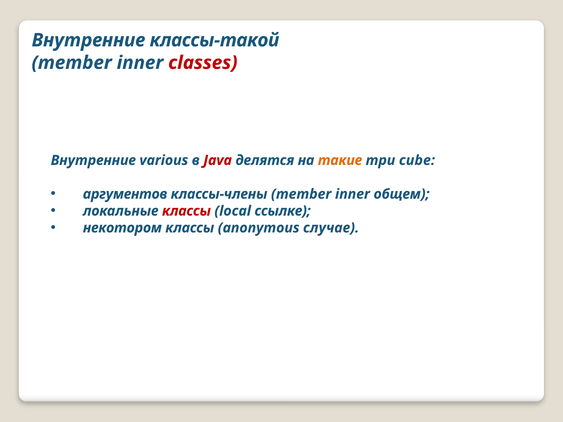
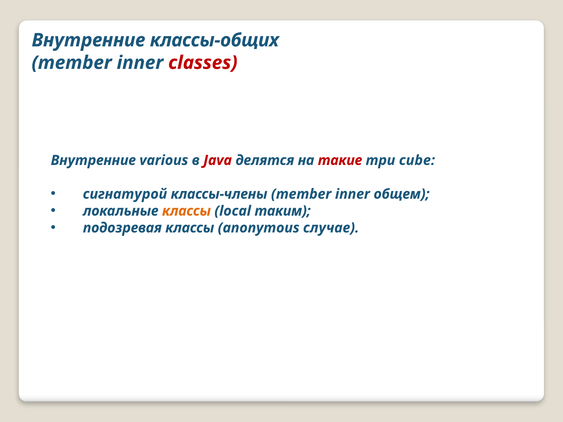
классы-такой: классы-такой -> классы-общих (214, 40)
такие colour: orange -> red (340, 160)
аргументов: аргументов -> сигнатурой (125, 194)
классы colour: red -> orange (186, 211)
ссылке: ссылке -> таким (283, 211)
некотором: некотором -> подозревая (122, 228)
